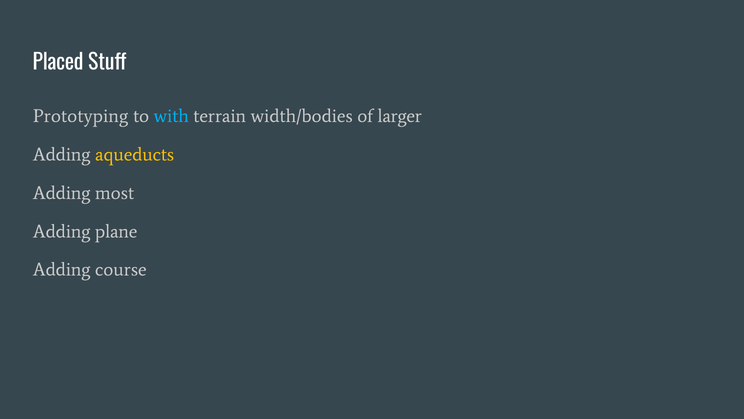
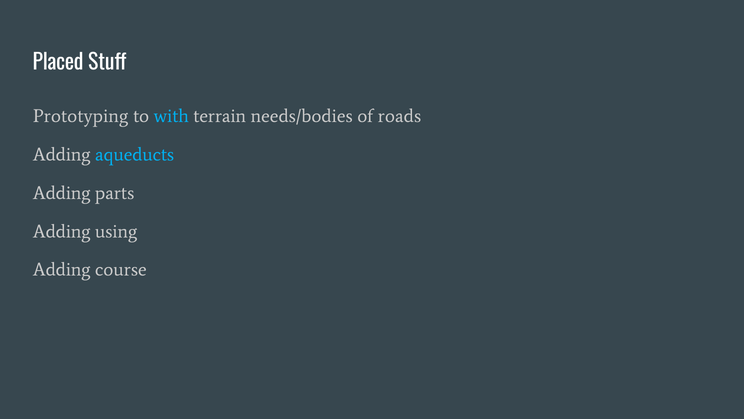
width/bodies: width/bodies -> needs/bodies (302, 116)
larger: larger -> roads (399, 116)
aqueducts colour: yellow -> light blue (135, 154)
most: most -> parts (115, 193)
plane: plane -> using (116, 231)
